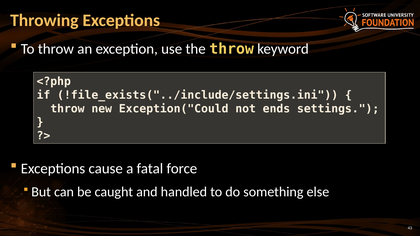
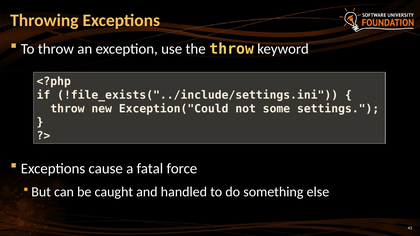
ends: ends -> some (276, 109)
